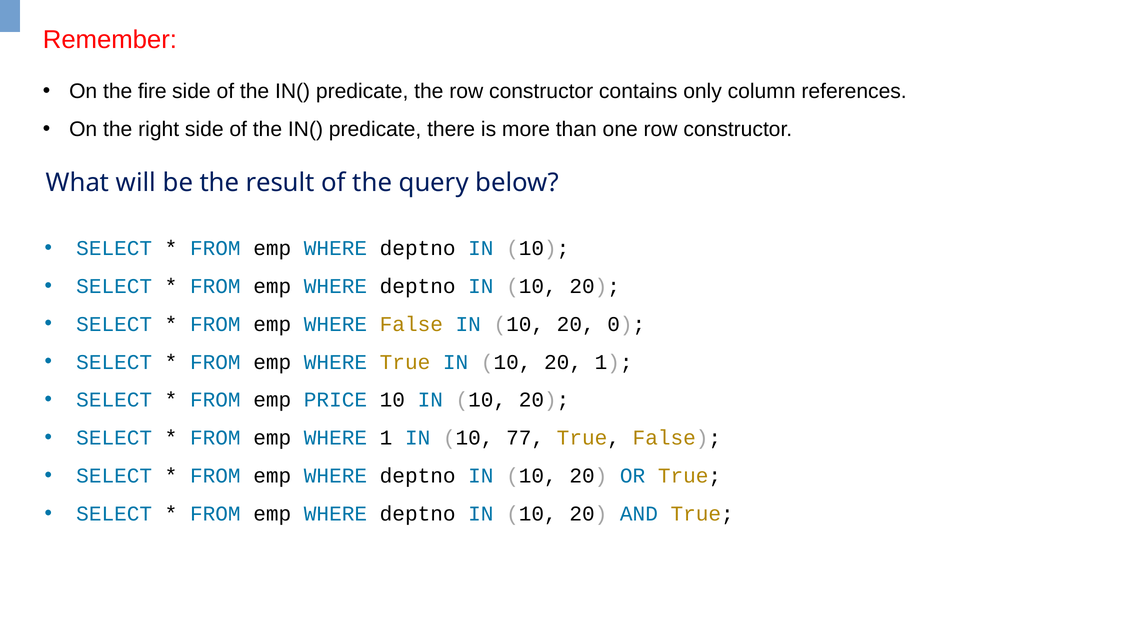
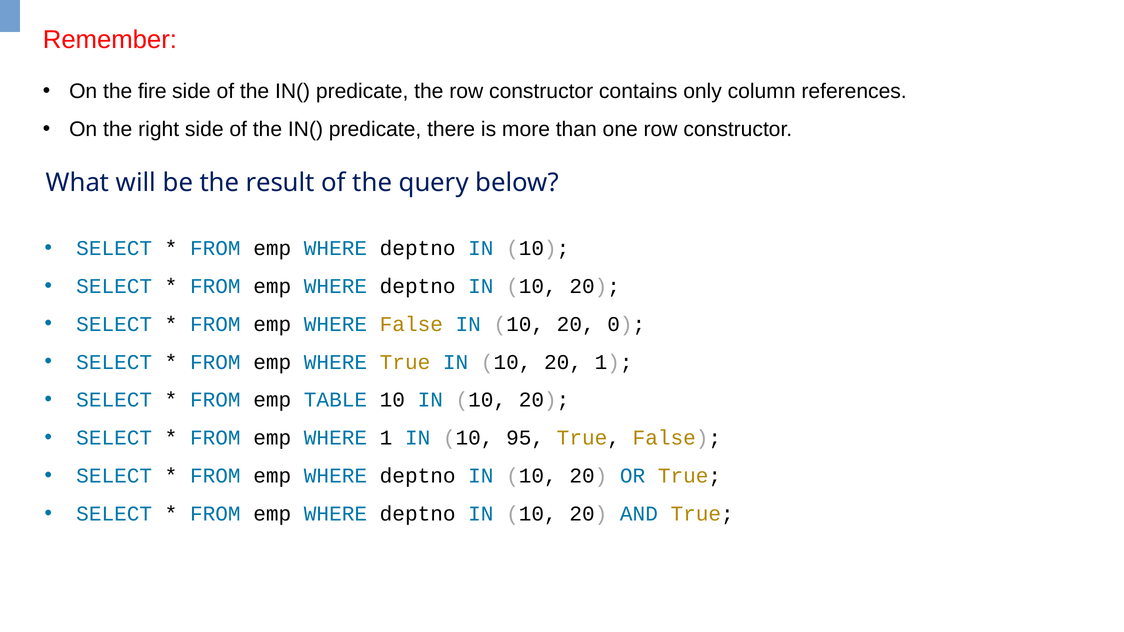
PRICE: PRICE -> TABLE (335, 400)
77: 77 -> 95 (525, 438)
